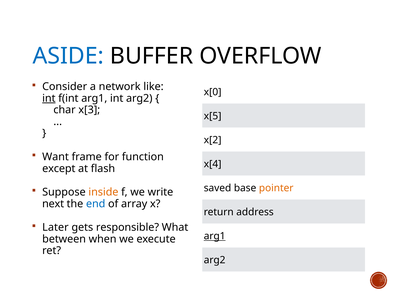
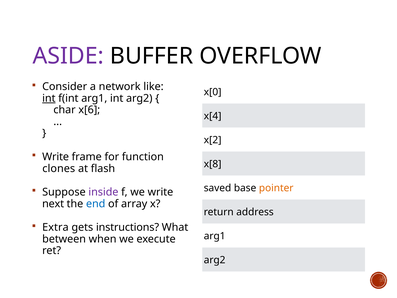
ASIDE colour: blue -> purple (68, 56)
x[3: x[3 -> x[6 (89, 110)
x[5: x[5 -> x[4 (213, 116)
Want: Want -> Write (56, 157)
x[4: x[4 -> x[8 (213, 164)
except: except -> clones (59, 168)
inside colour: orange -> purple (103, 192)
Later: Later -> Extra (55, 227)
responsible: responsible -> instructions (128, 227)
arg1 underline: present -> none (215, 236)
